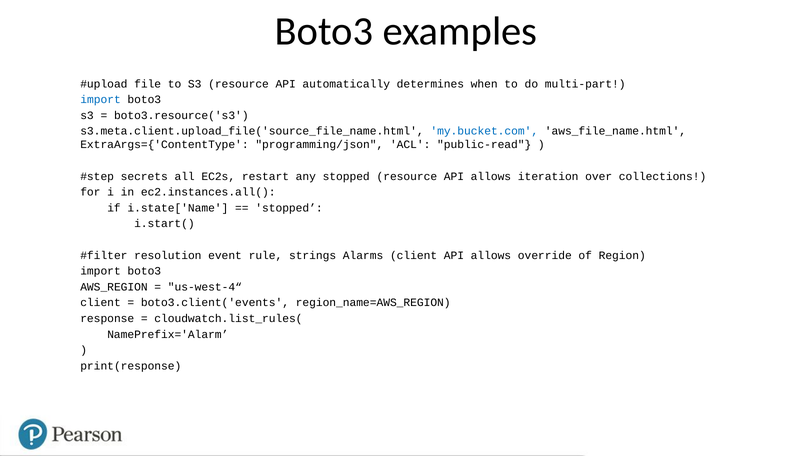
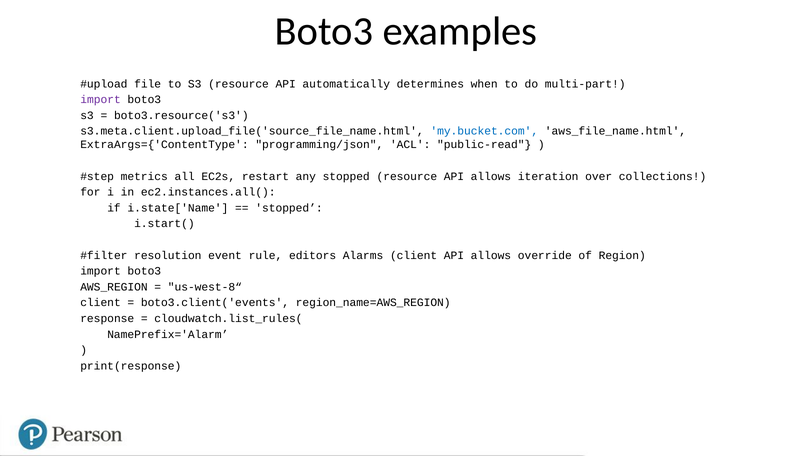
import colour: blue -> purple (101, 100)
secrets: secrets -> metrics (144, 176)
strings: strings -> editors (313, 255)
us-west-4“: us-west-4“ -> us-west-8“ (205, 287)
